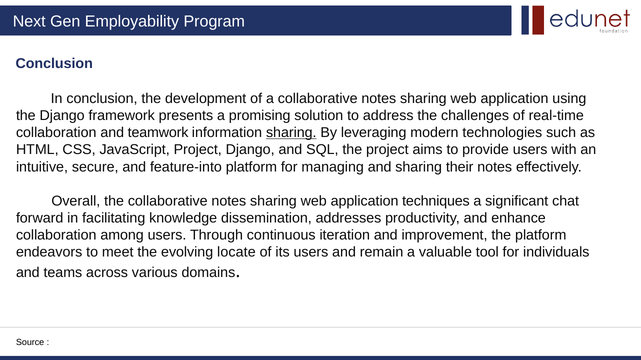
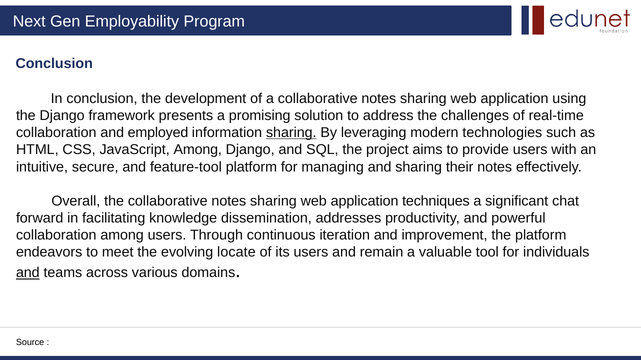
teamwork: teamwork -> employed (158, 133)
JavaScript Project: Project -> Among (198, 150)
feature-into: feature-into -> feature-tool (186, 167)
enhance: enhance -> powerful (518, 218)
and underline: none -> present (28, 273)
